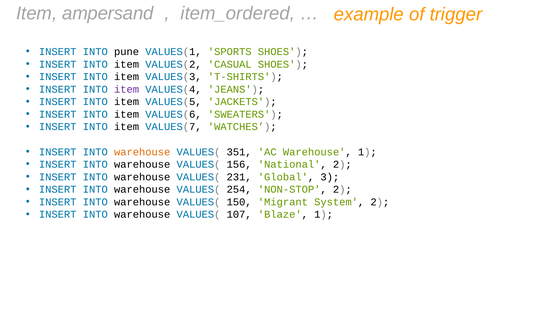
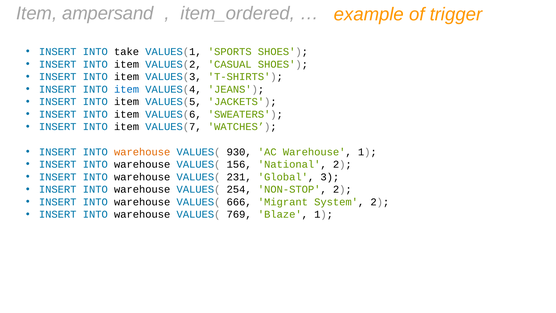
pune: pune -> take (127, 52)
item colour: purple -> blue (127, 89)
351: 351 -> 930 (239, 152)
150: 150 -> 666 (239, 202)
107: 107 -> 769 (239, 214)
